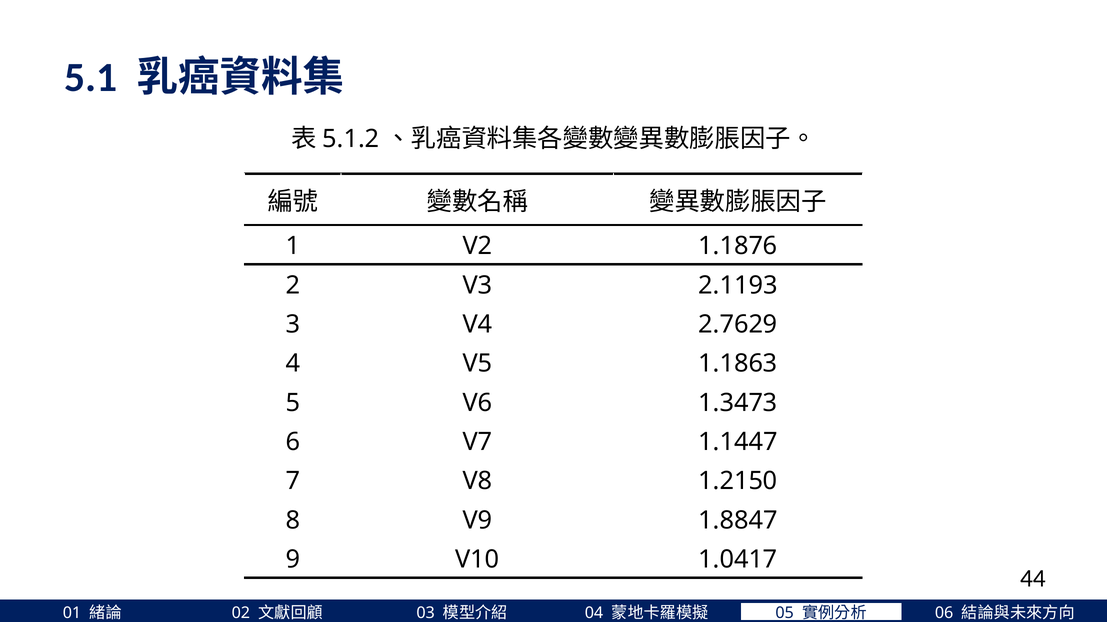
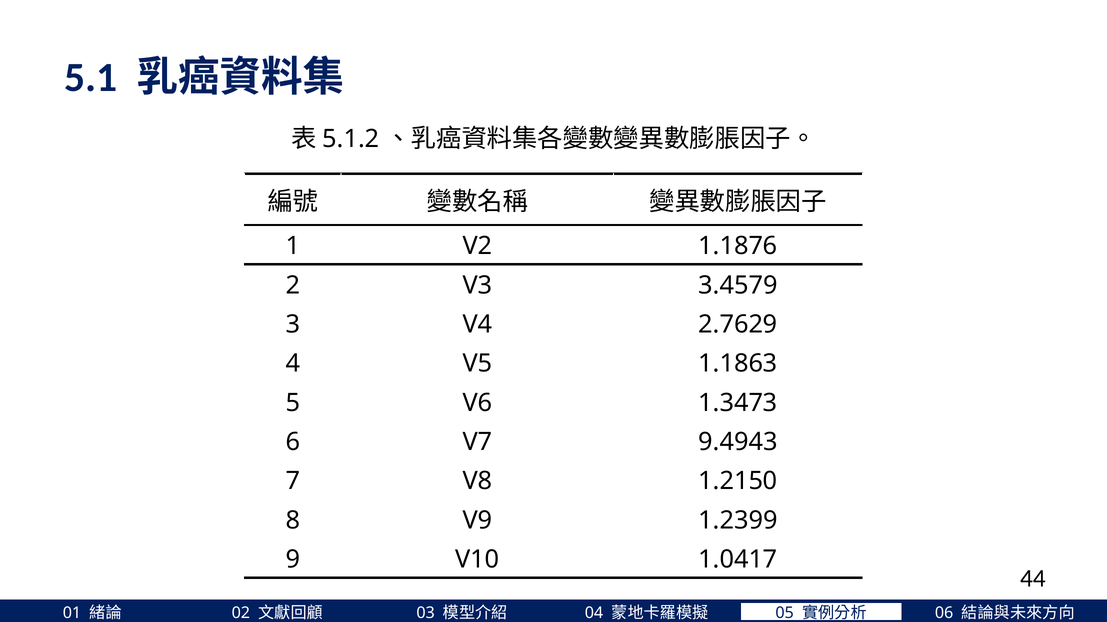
2.1193: 2.1193 -> 3.4579 (738, 286)
1.1447: 1.1447 -> 9.4943 (738, 442)
1.8847: 1.8847 -> 1.2399 (738, 521)
